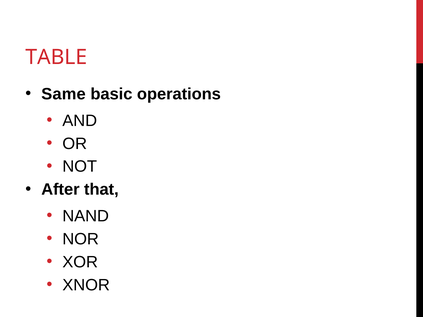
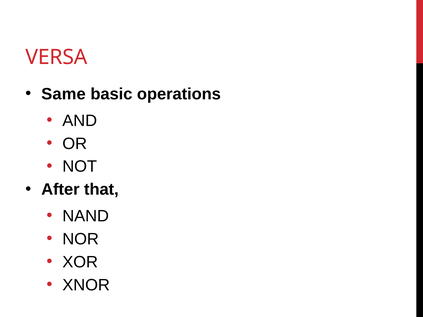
TABLE: TABLE -> VERSA (56, 57)
